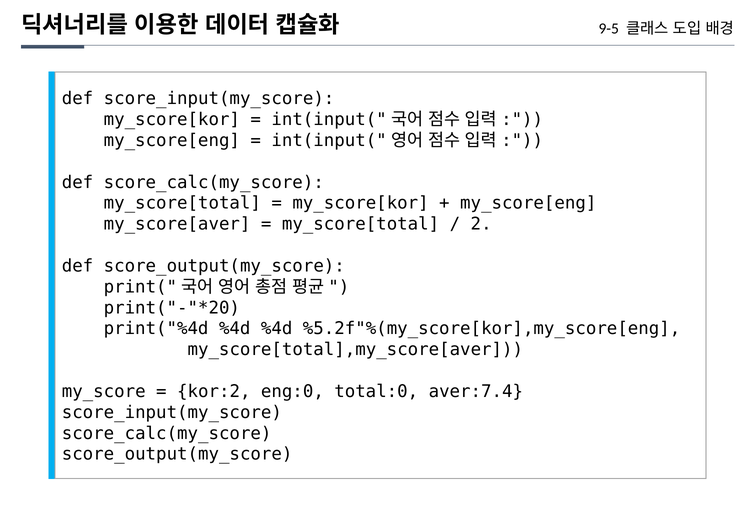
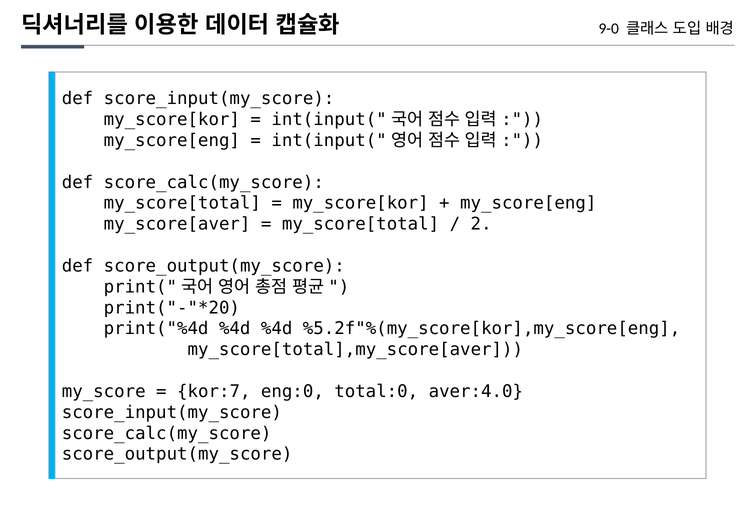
9-5: 9-5 -> 9-0 (609, 29)
kor:2: kor:2 -> kor:7 (214, 391)
aver:7.4: aver:7.4 -> aver:4.0 (476, 391)
